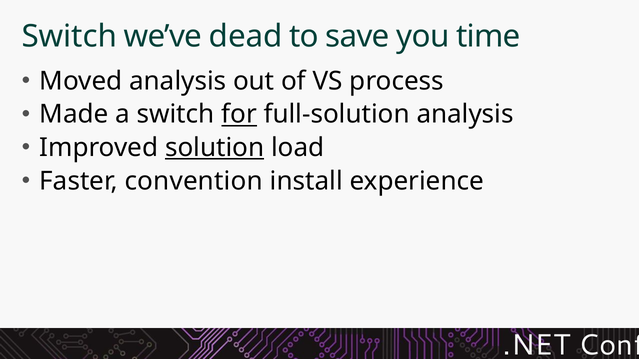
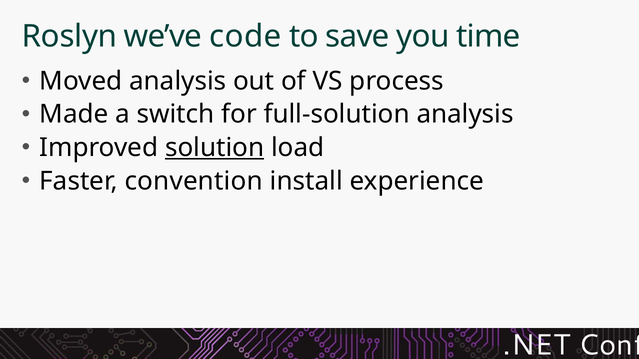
Switch: Switch -> Roslyn (69, 37)
dead: dead -> code (245, 37)
for underline: present -> none (239, 114)
